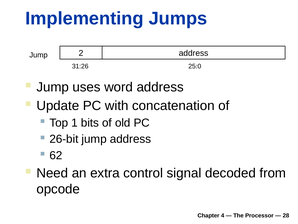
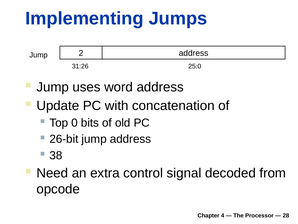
1: 1 -> 0 (75, 123)
62: 62 -> 38 (56, 155)
